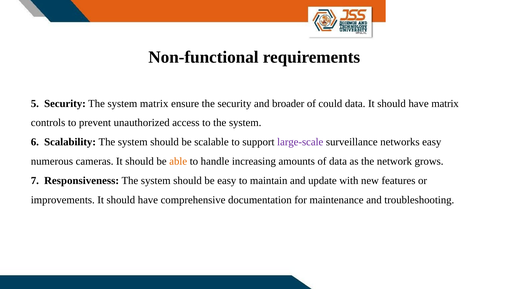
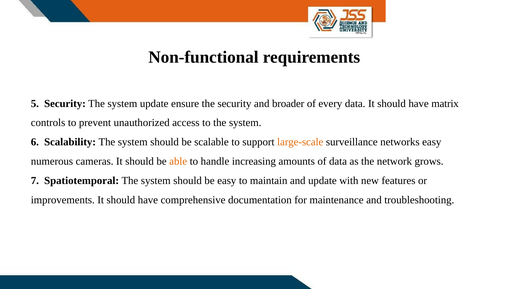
system matrix: matrix -> update (154, 103)
could: could -> every (330, 103)
large-scale colour: purple -> orange (300, 142)
Responsiveness: Responsiveness -> Spatiotemporal (82, 180)
